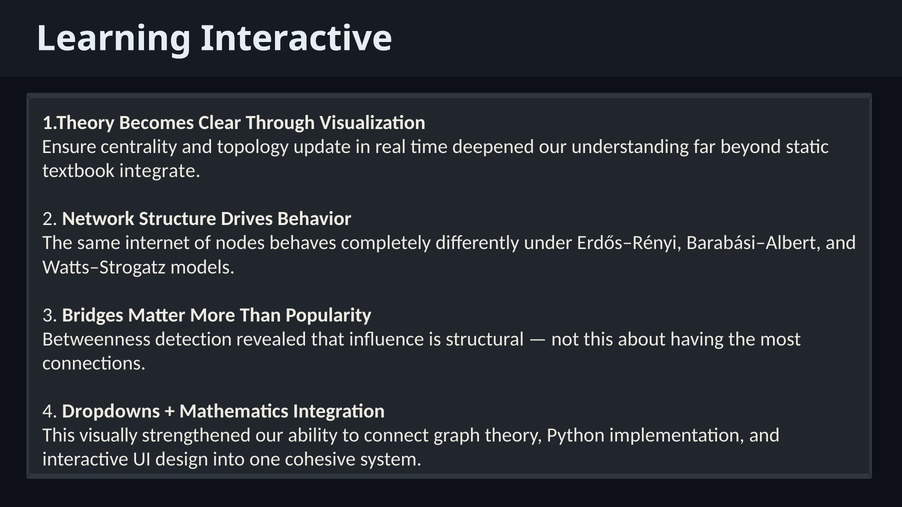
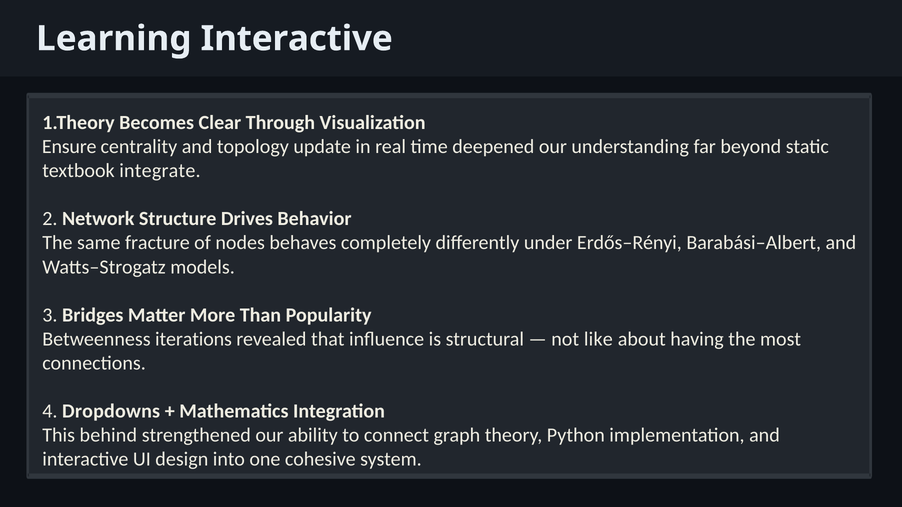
internet: internet -> fracture (157, 243)
detection: detection -> iterations (194, 339)
not this: this -> like (598, 339)
visually: visually -> behind (108, 436)
